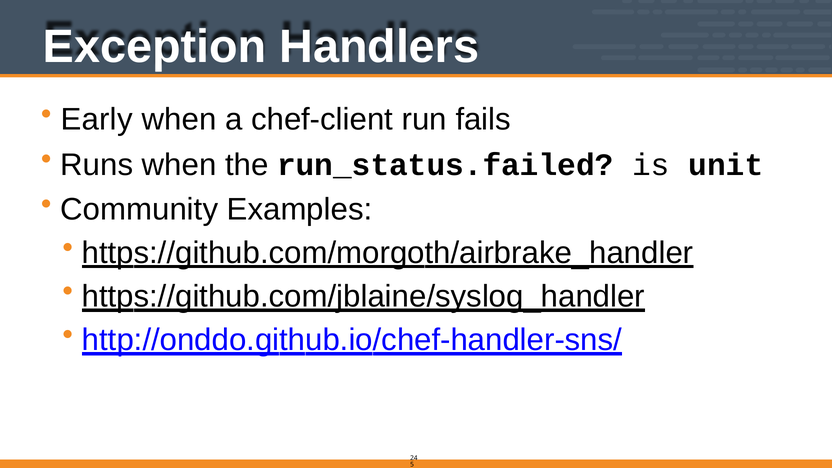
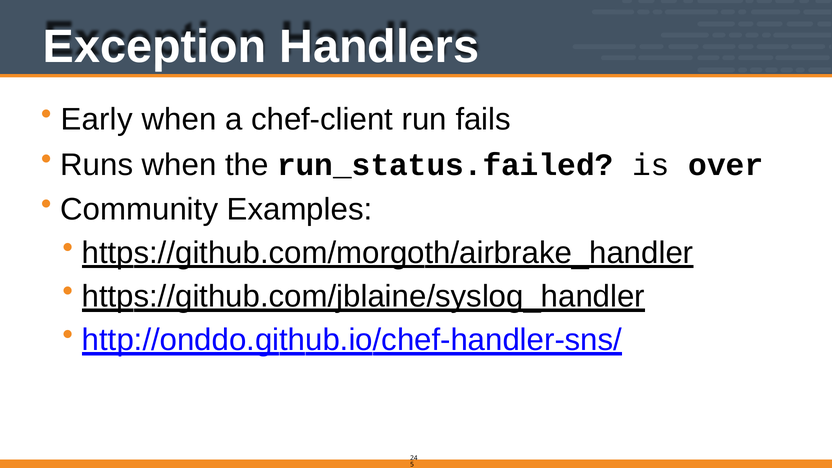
unit: unit -> over (726, 165)
